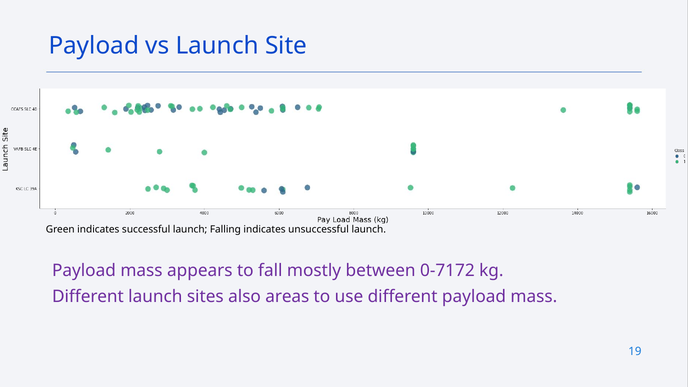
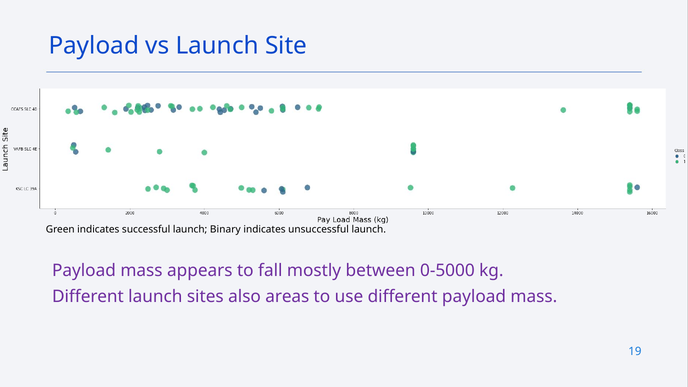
Falling: Falling -> Binary (225, 229)
0-7172: 0-7172 -> 0-5000 (447, 271)
